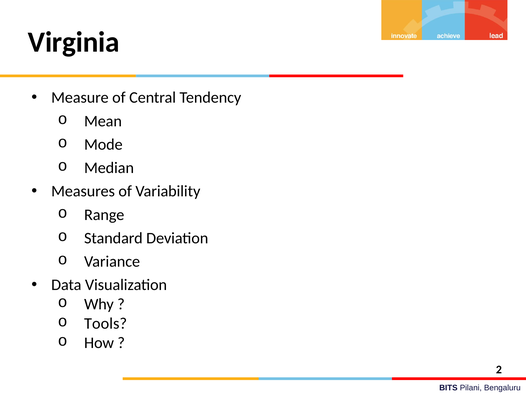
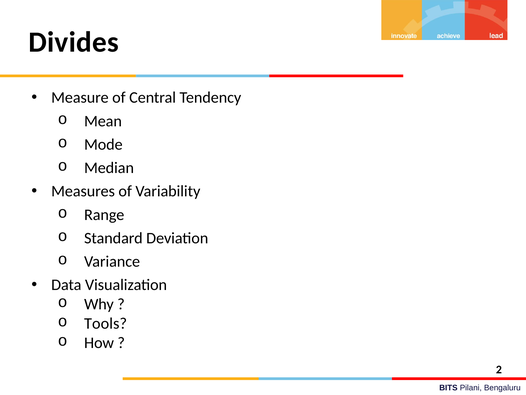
Virginia: Virginia -> Divides (74, 42)
